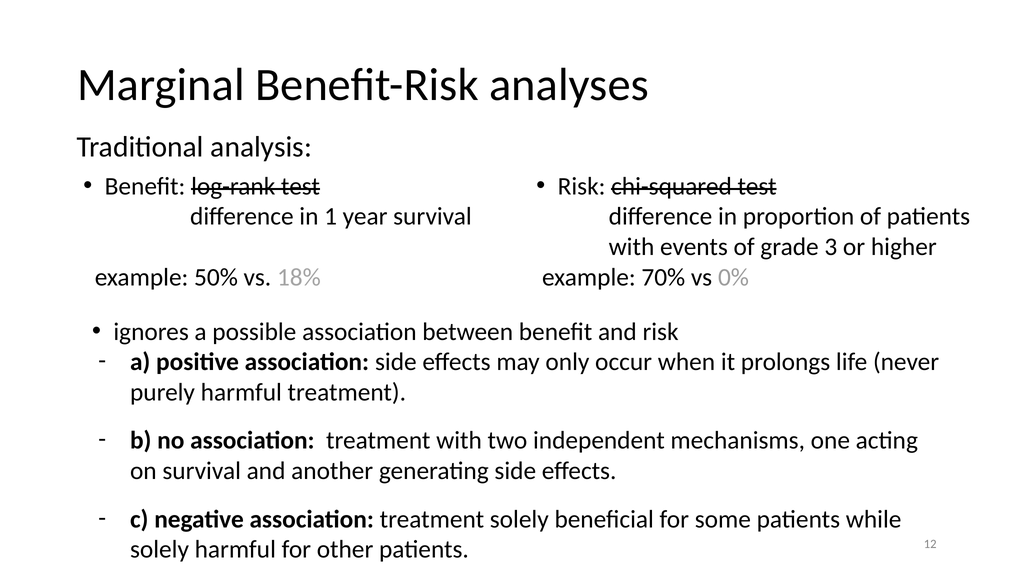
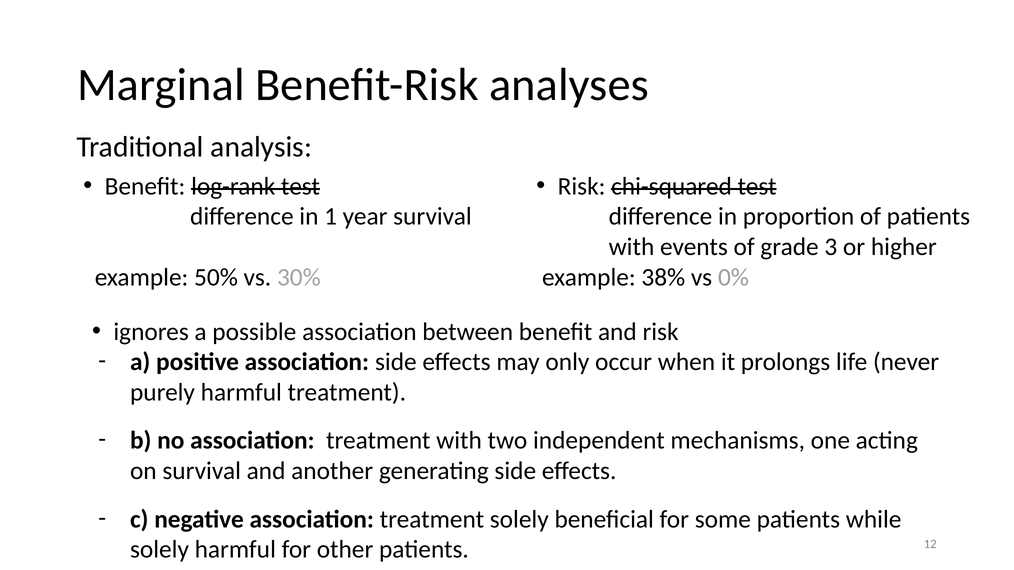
18%: 18% -> 30% (299, 278)
70%: 70% -> 38% (663, 278)
